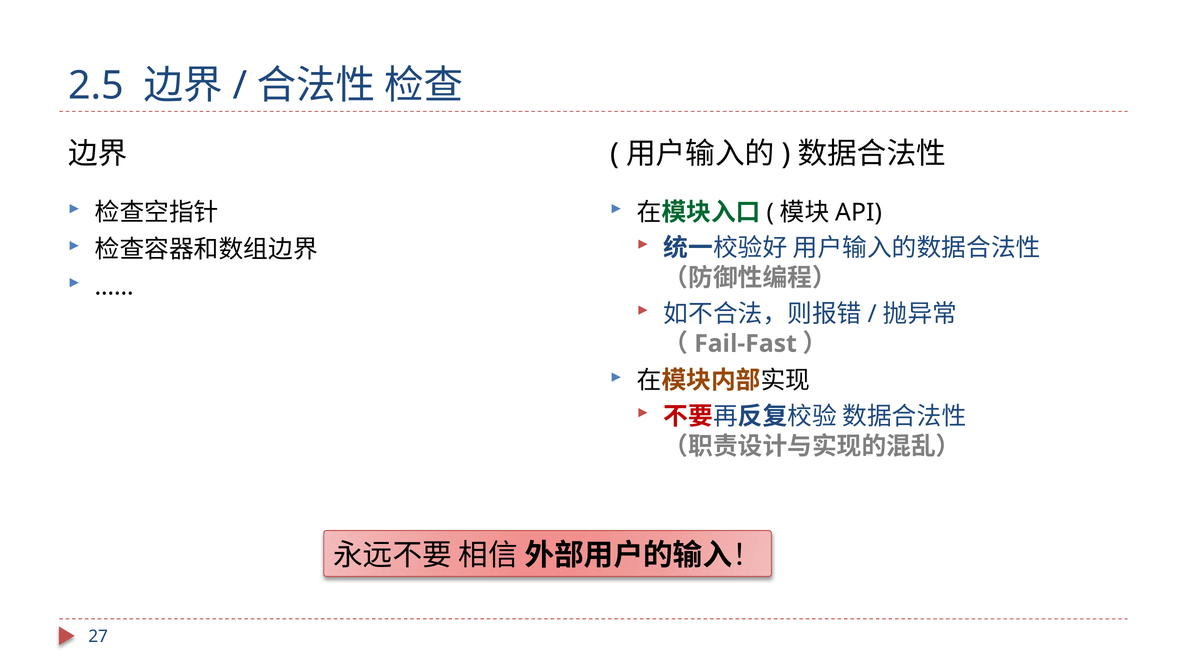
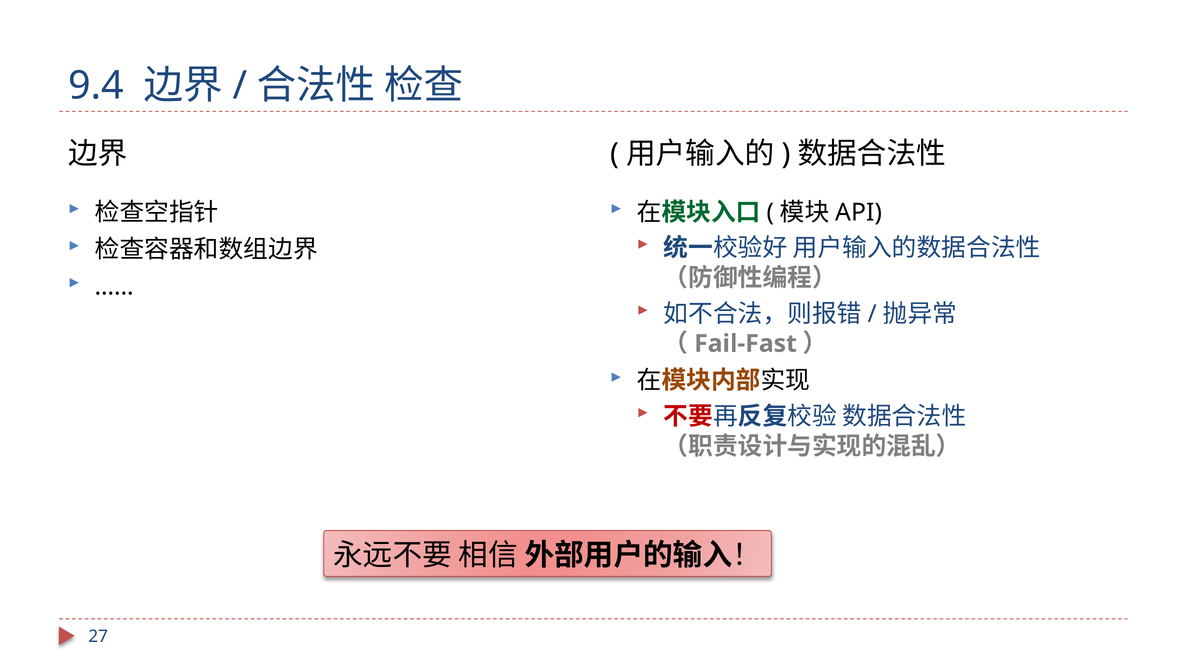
2.5: 2.5 -> 9.4 (96, 86)
